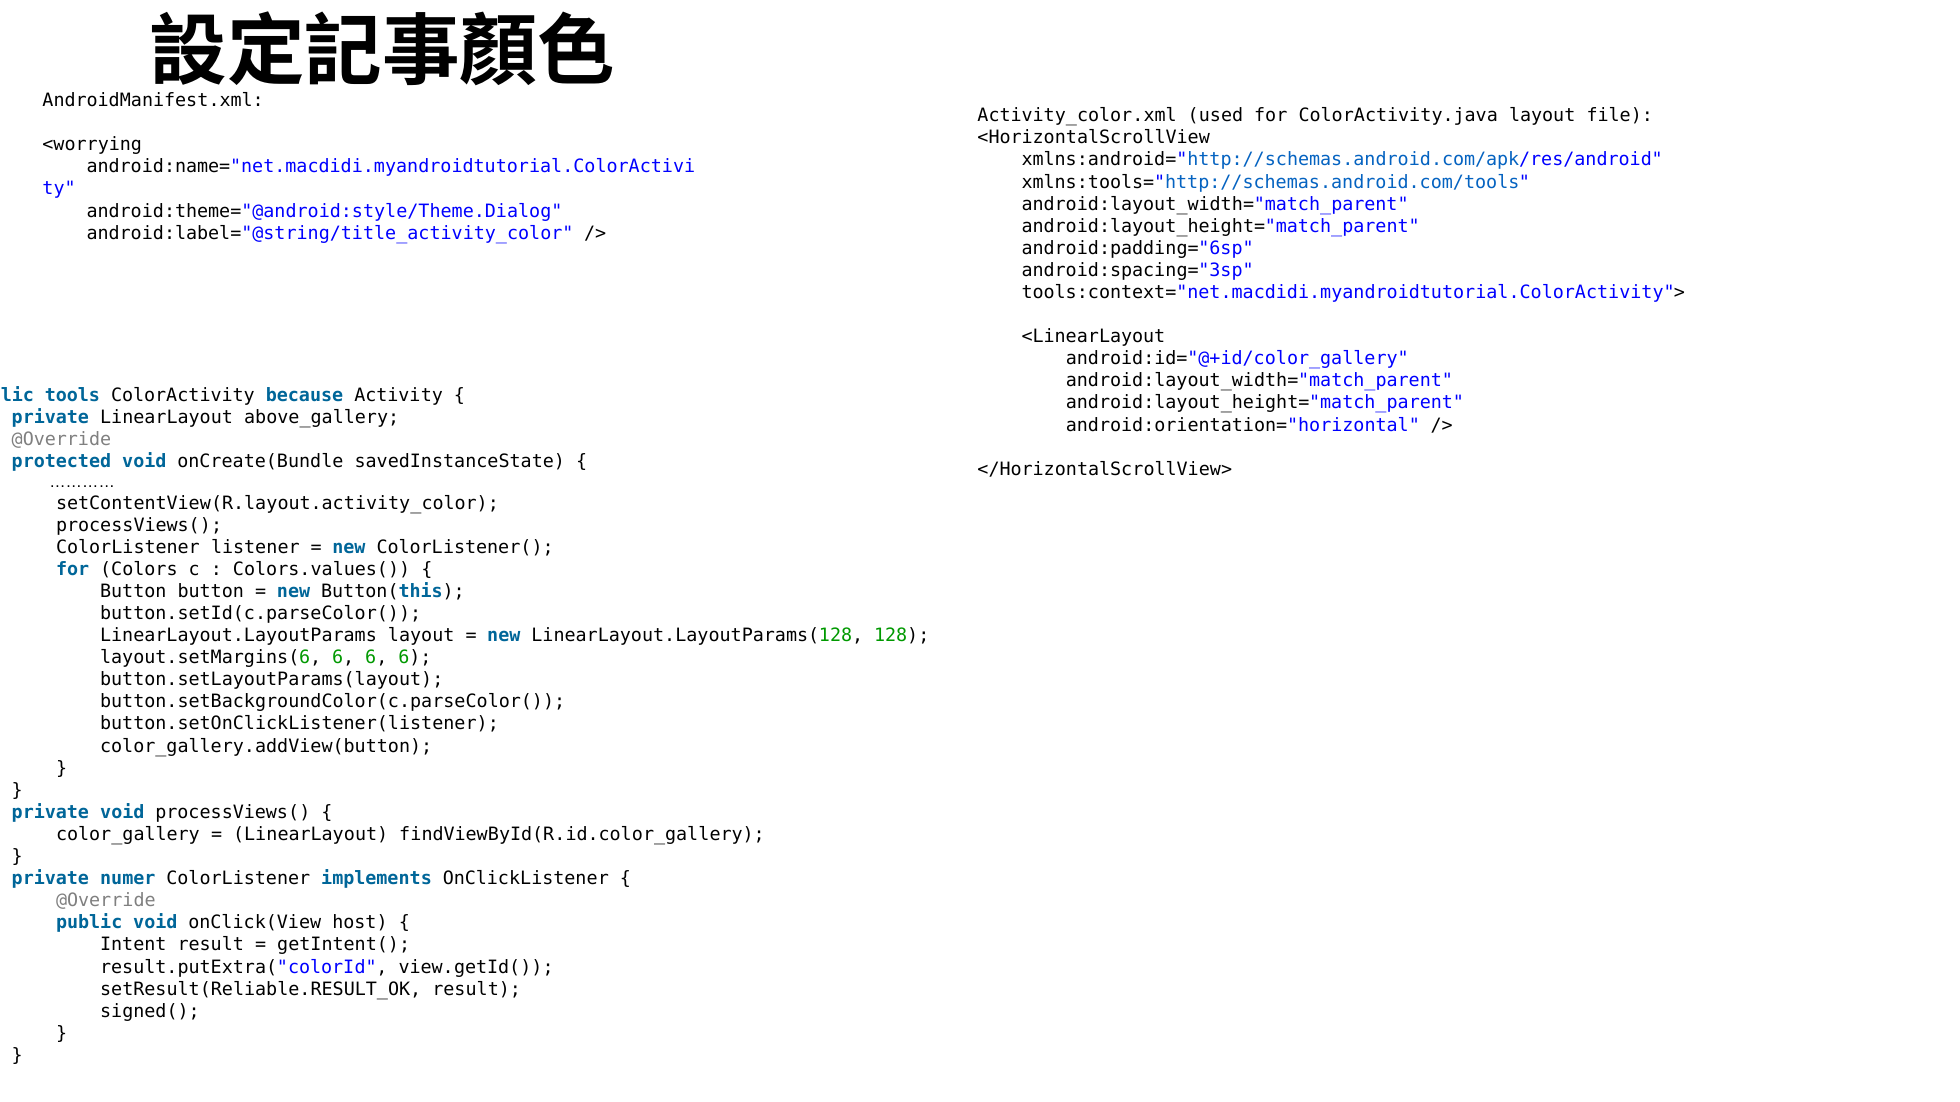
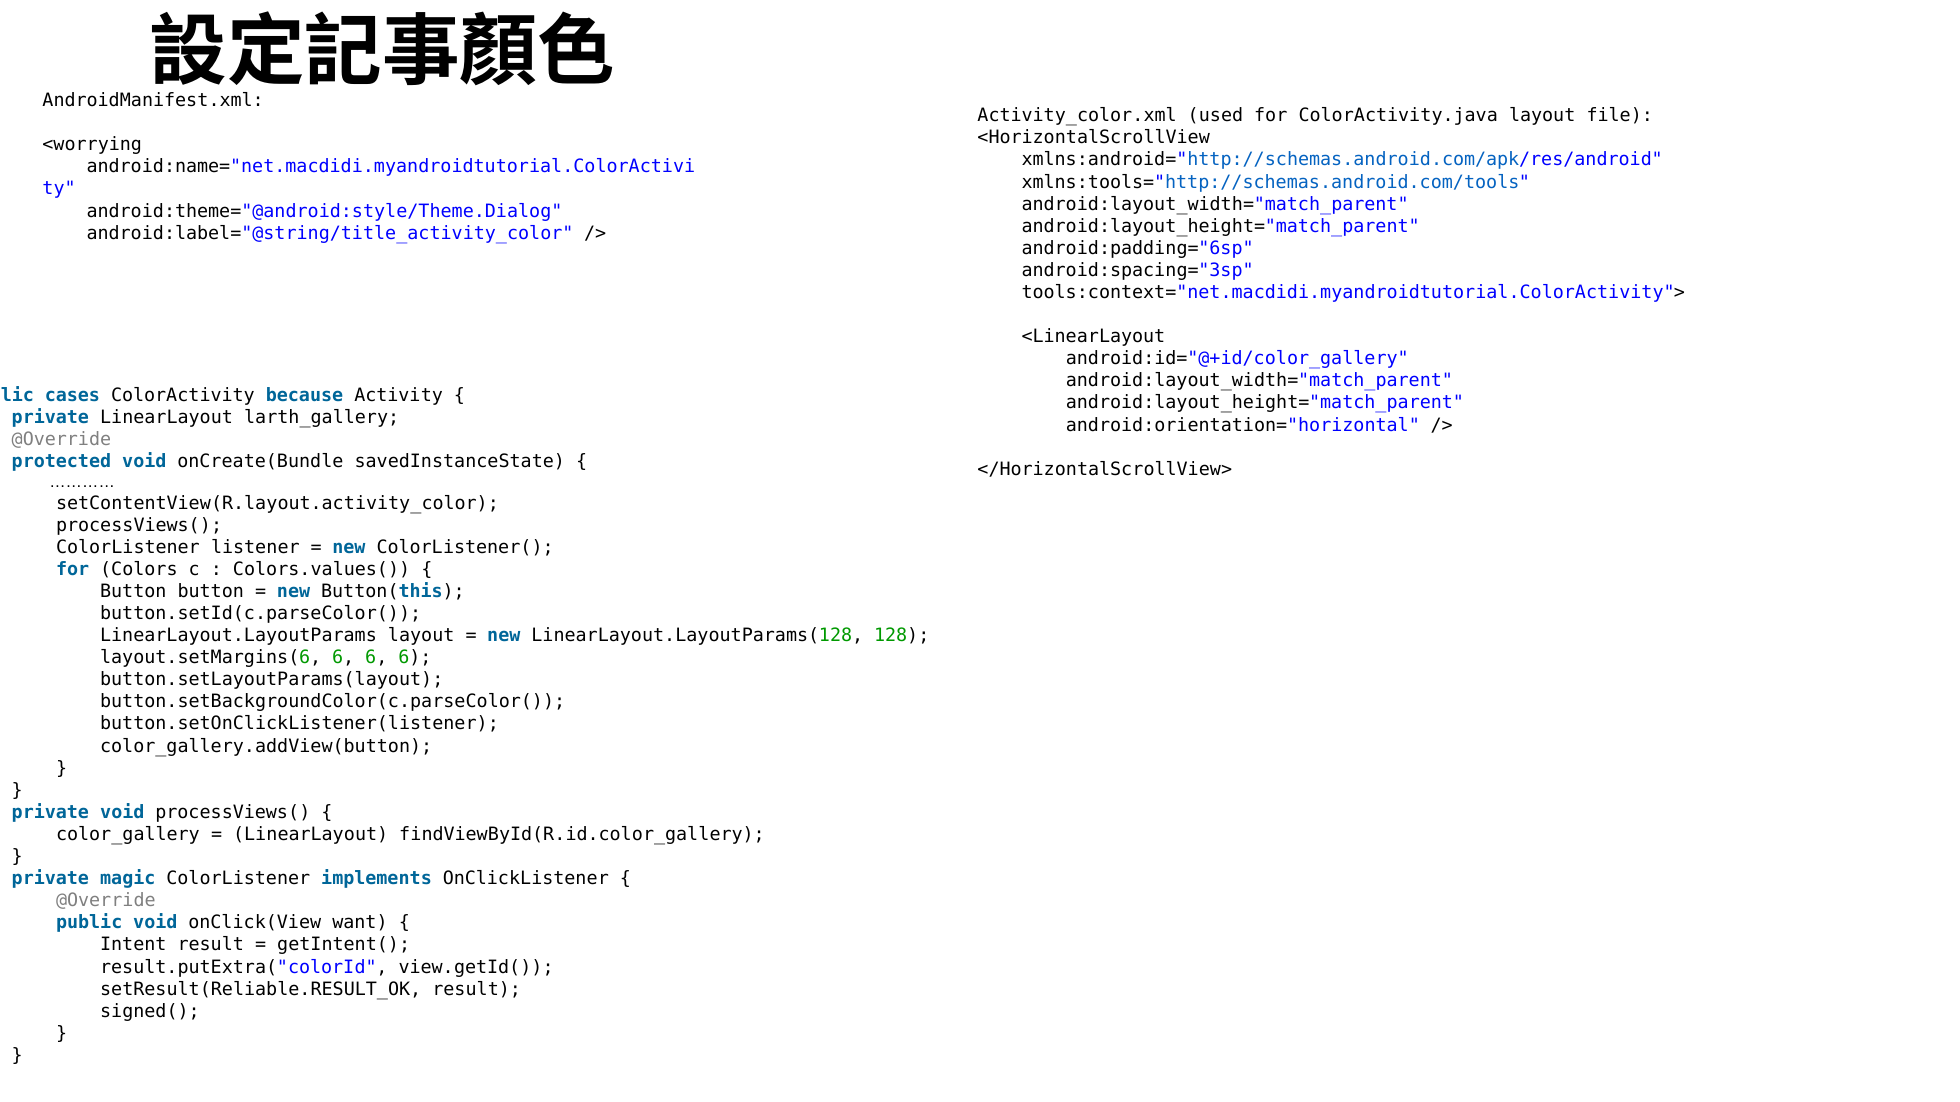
tools: tools -> cases (72, 395)
above_gallery: above_gallery -> larth_gallery (322, 417)
numer: numer -> magic (128, 879)
host: host -> want (360, 923)
